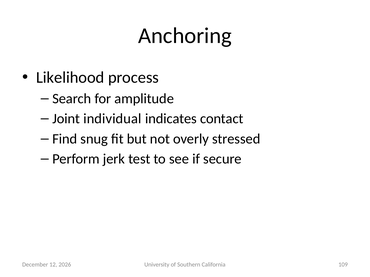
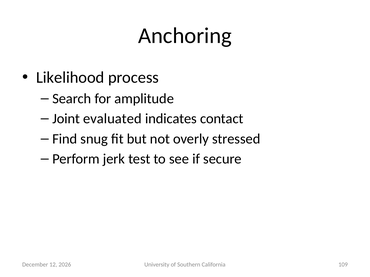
individual: individual -> evaluated (112, 119)
